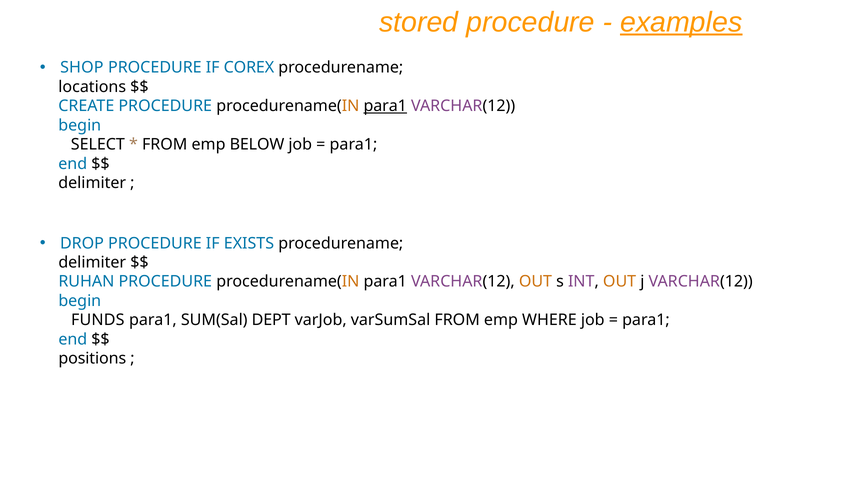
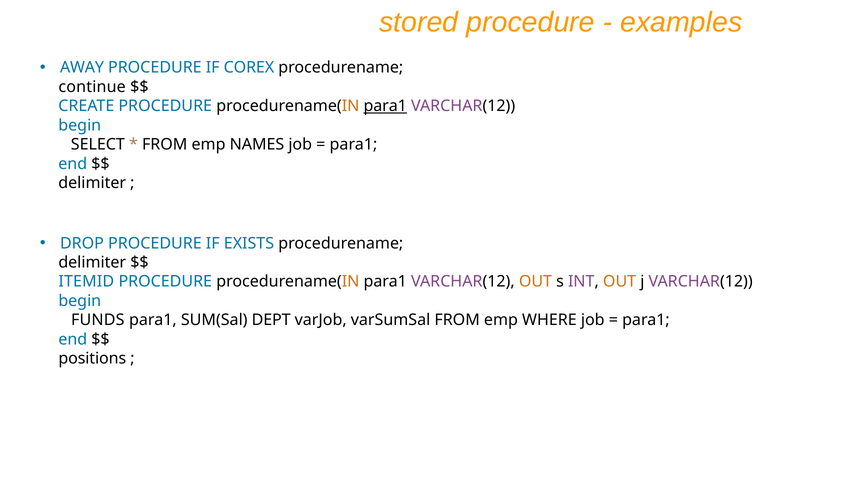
examples underline: present -> none (681, 22)
SHOP: SHOP -> AWAY (82, 68)
locations: locations -> continue (92, 87)
BELOW: BELOW -> NAMES (257, 145)
RUHAN: RUHAN -> ITEMID (86, 282)
